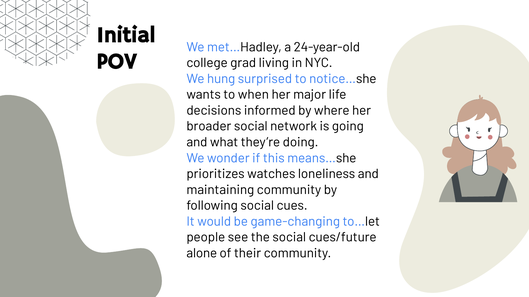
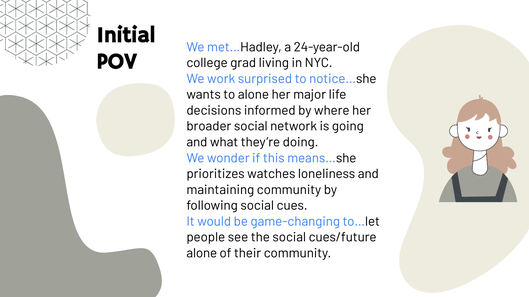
hung: hung -> work (221, 79)
to when: when -> alone (253, 95)
